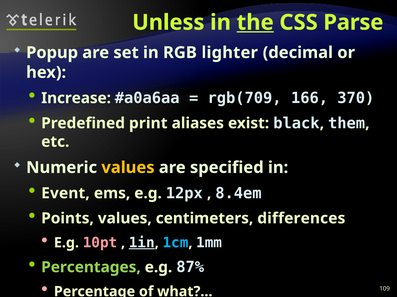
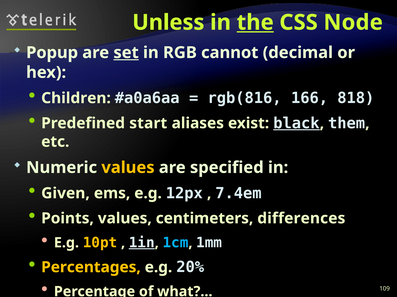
Parse: Parse -> Node (353, 22)
set underline: none -> present (126, 53)
lighter: lighter -> cannot (230, 53)
Increase: Increase -> Children (76, 98)
rgb(709: rgb(709 -> rgb(816 (245, 98)
370: 370 -> 818 (356, 98)
print: print -> start (148, 123)
black underline: none -> present (297, 123)
Event: Event -> Given (66, 194)
8.4em: 8.4em -> 7.4em (239, 194)
10pt colour: pink -> yellow (100, 243)
Percentages colour: light green -> yellow (91, 268)
87%: 87% -> 20% (190, 268)
